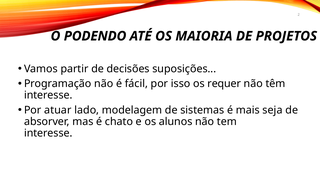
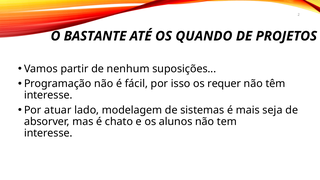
PODENDO: PODENDO -> BASTANTE (95, 36)
MAIORIA: MAIORIA -> QUANDO (204, 36)
decisões: decisões -> nenhum (128, 69)
